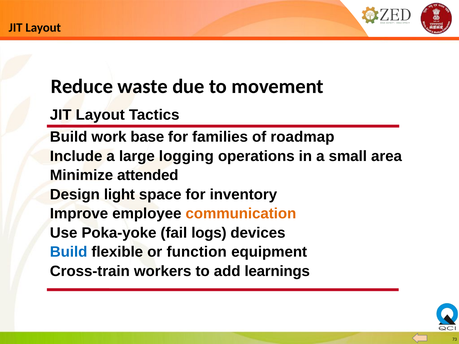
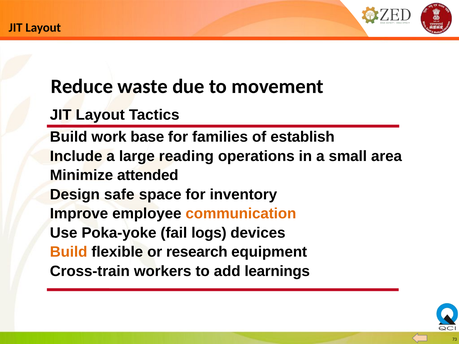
roadmap: roadmap -> establish (303, 137)
logging: logging -> reading (186, 156)
light: light -> safe (119, 195)
Build colour: blue -> orange (69, 252)
function: function -> research (197, 252)
